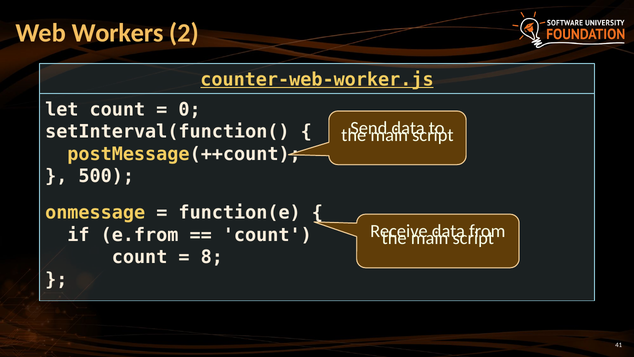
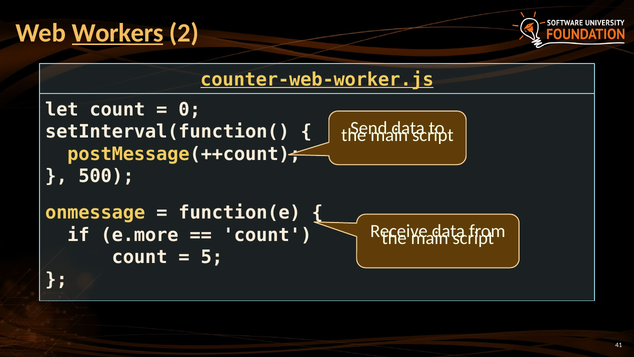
Workers underline: none -> present (118, 33)
e.from: e.from -> e.more (140, 235)
8: 8 -> 5 (212, 257)
